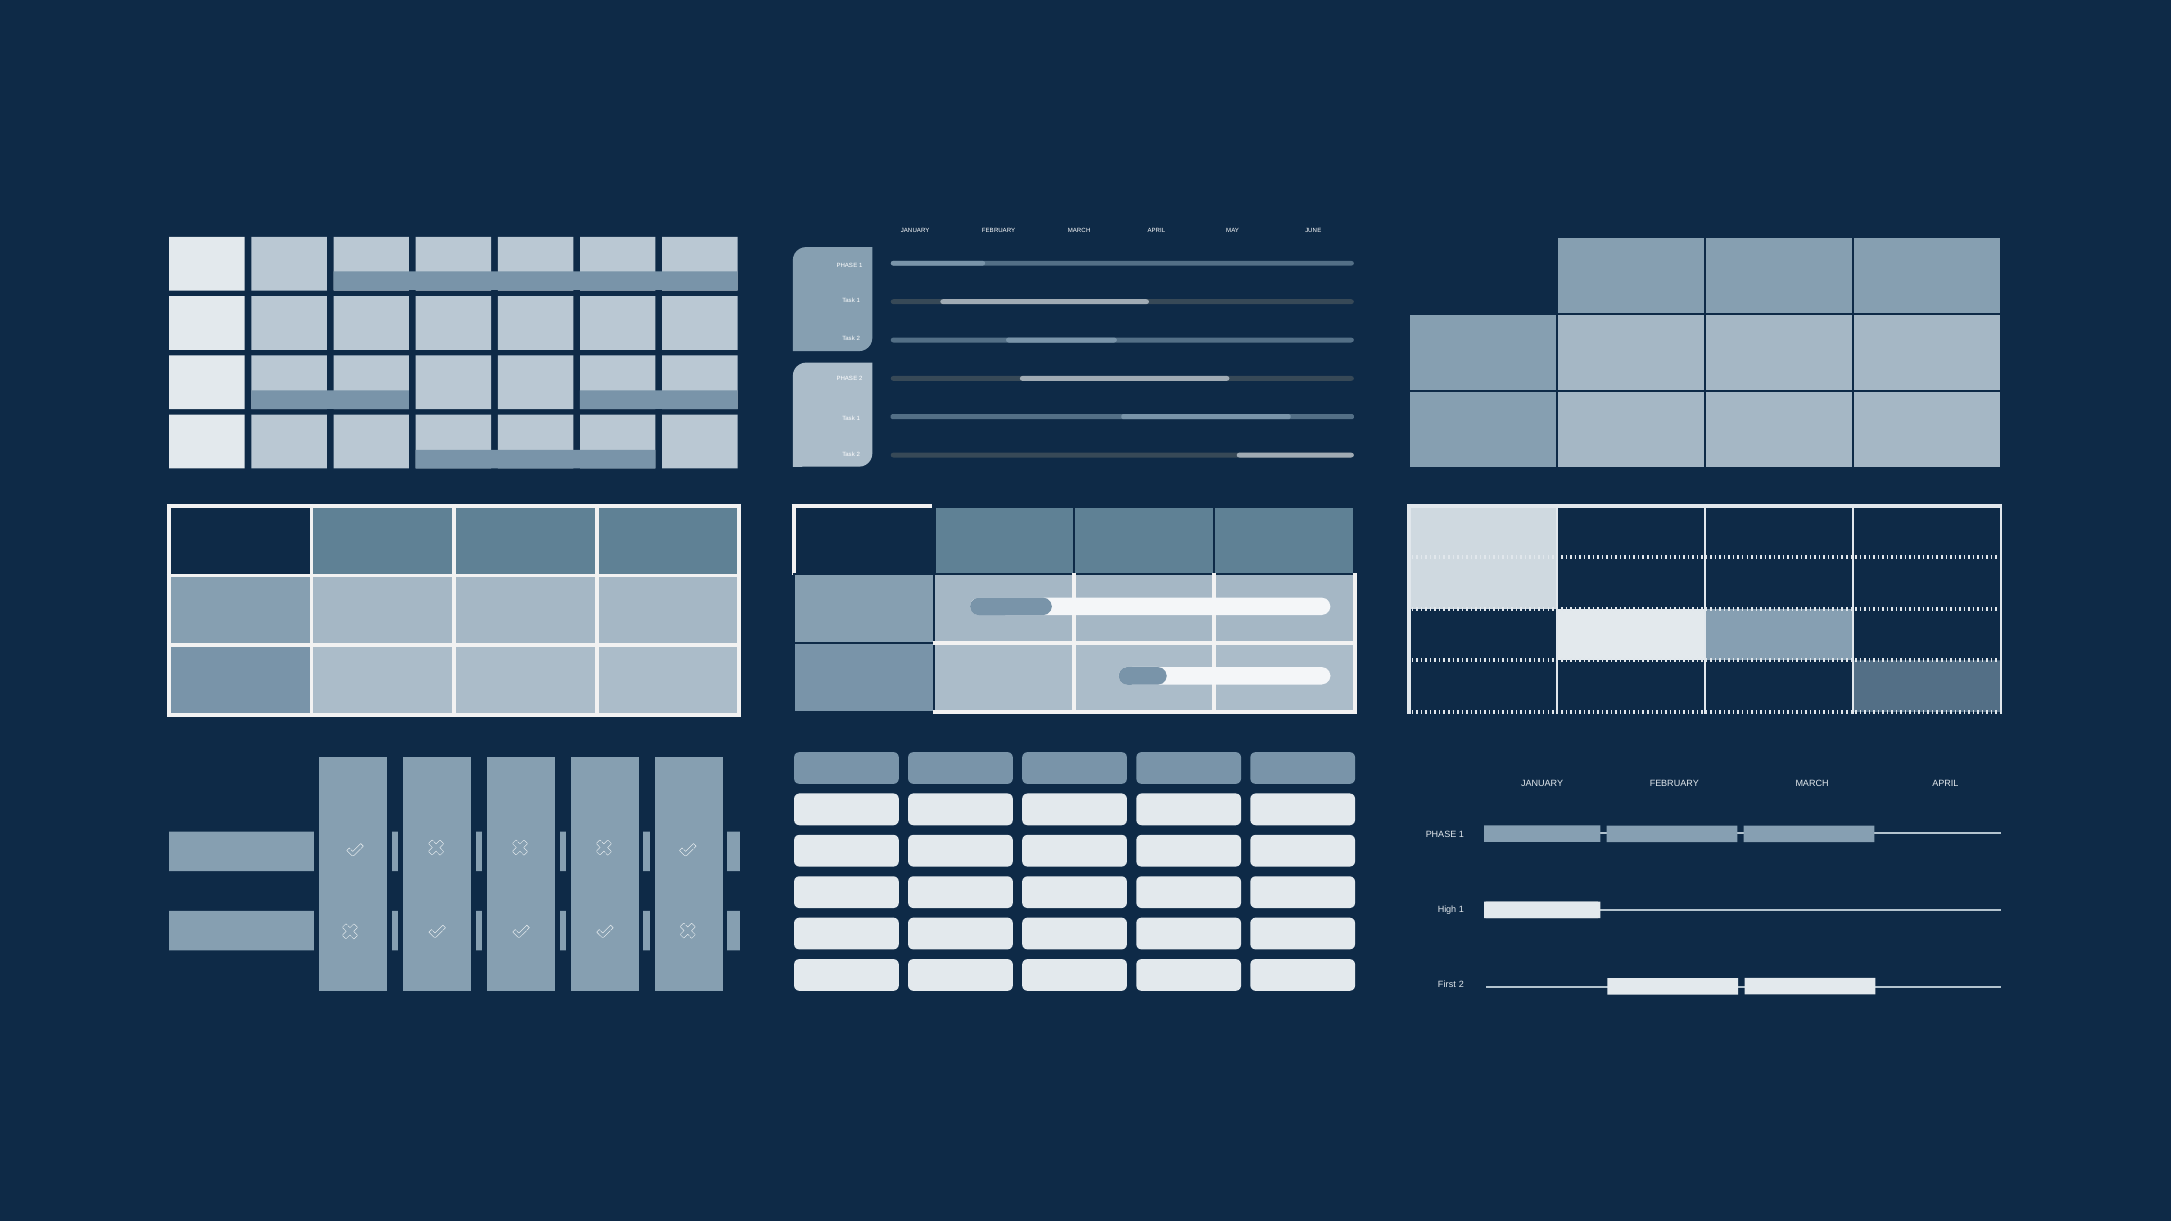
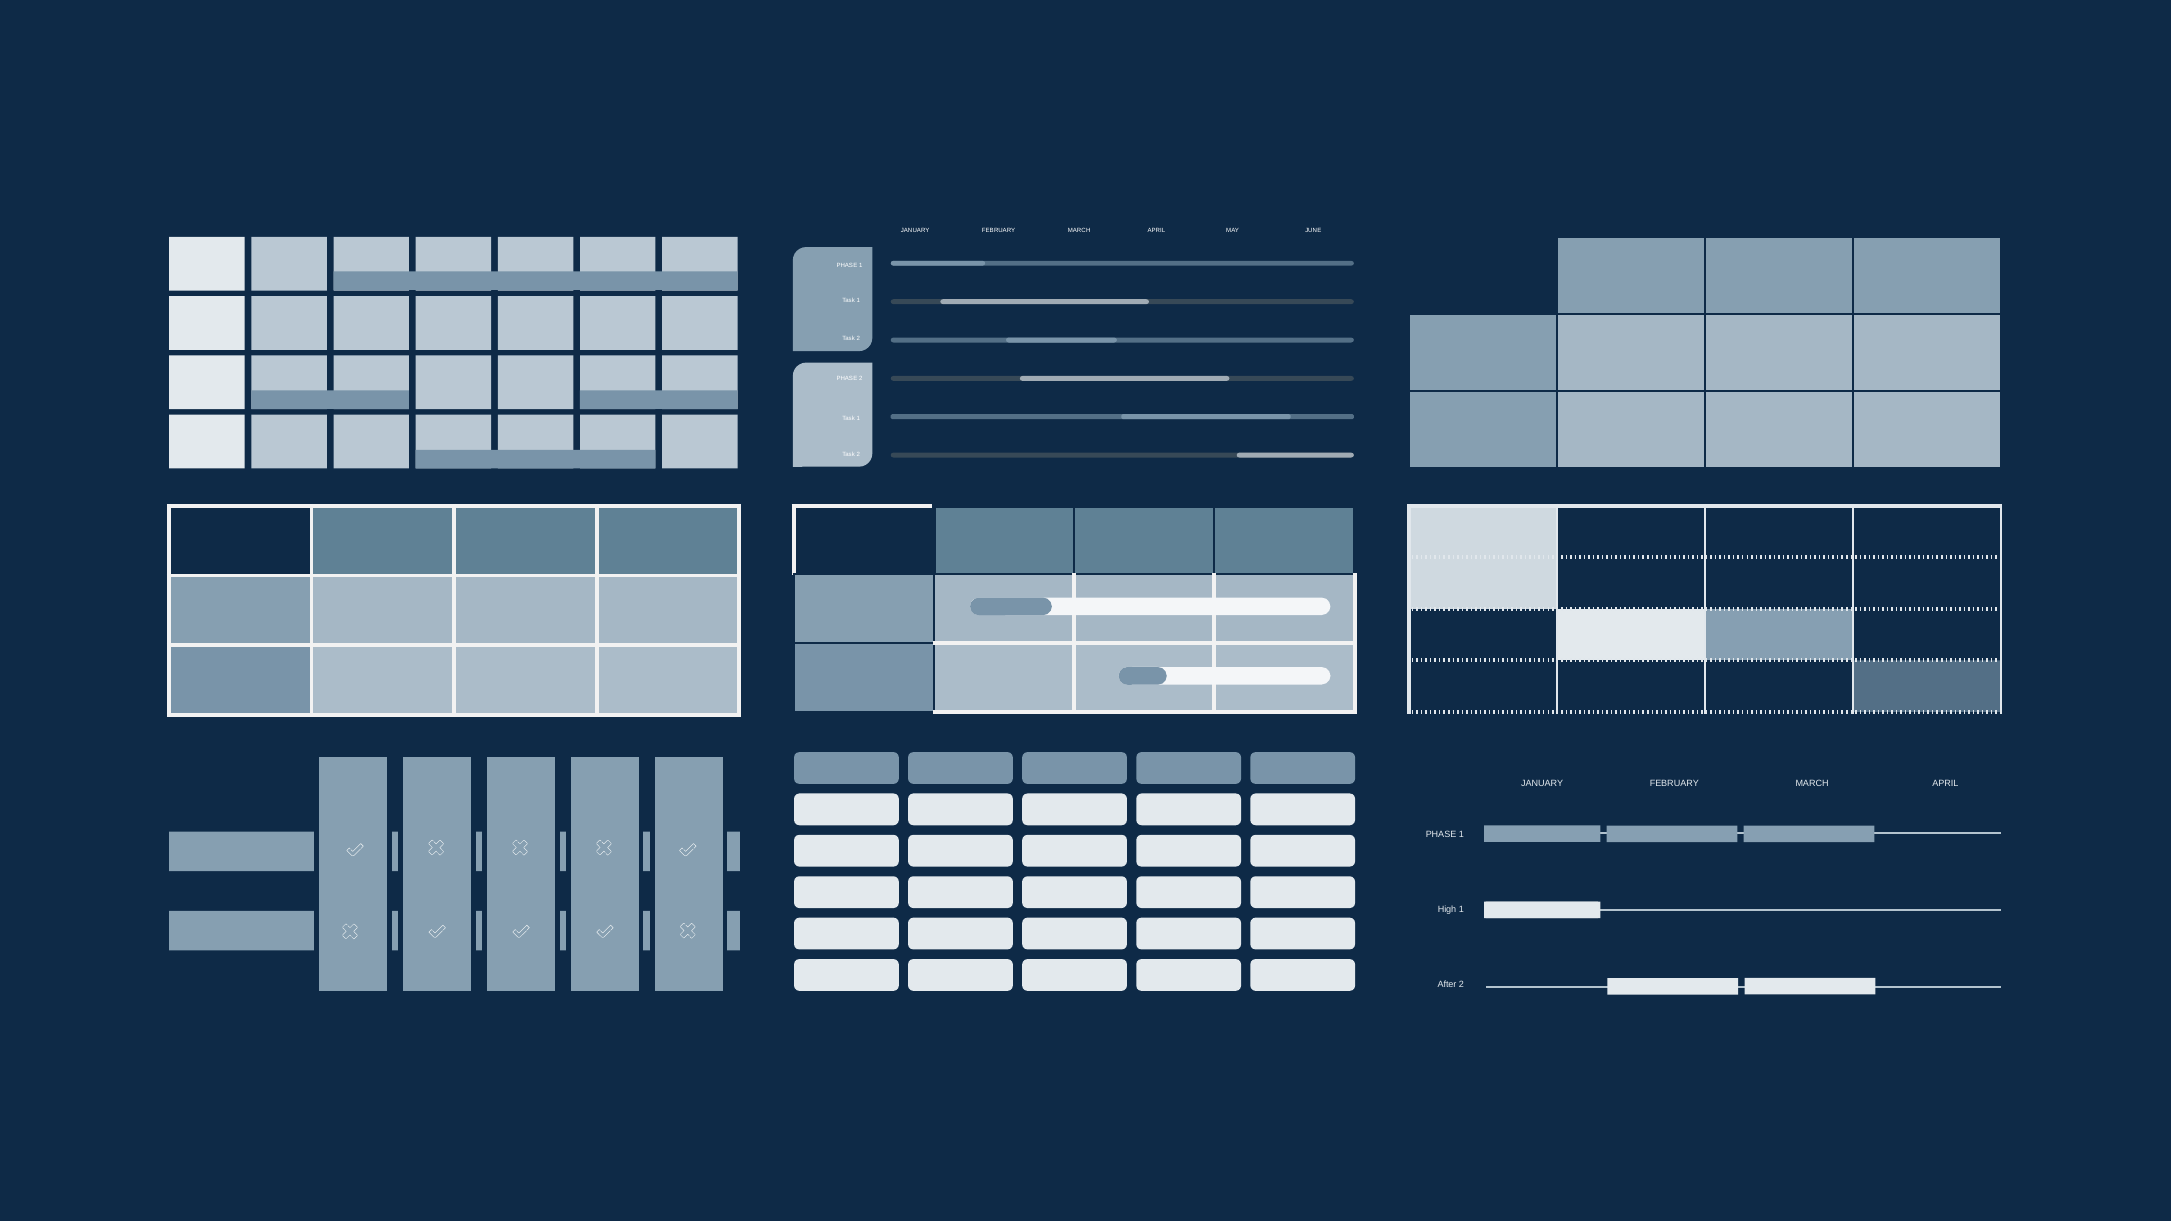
First: First -> After (1447, 984)
